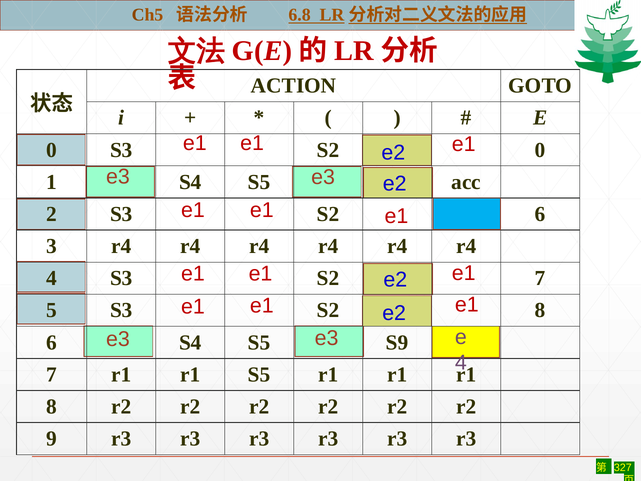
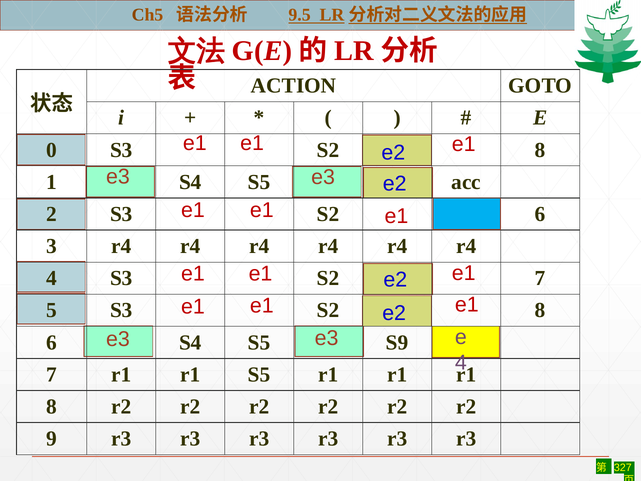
6.8: 6.8 -> 9.5 (300, 15)
0 S3 S2 0: 0 -> 8 (540, 150)
